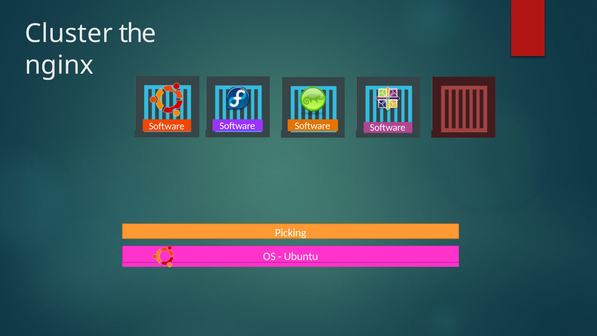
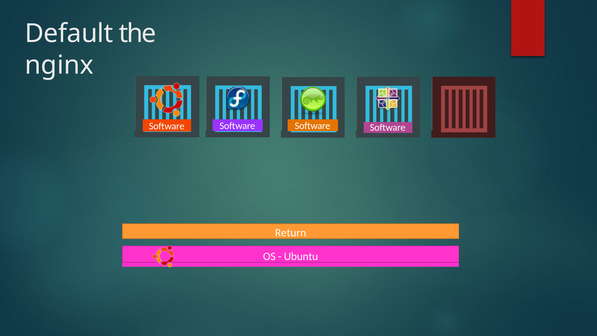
Cluster: Cluster -> Default (69, 34)
Picking: Picking -> Return (291, 233)
